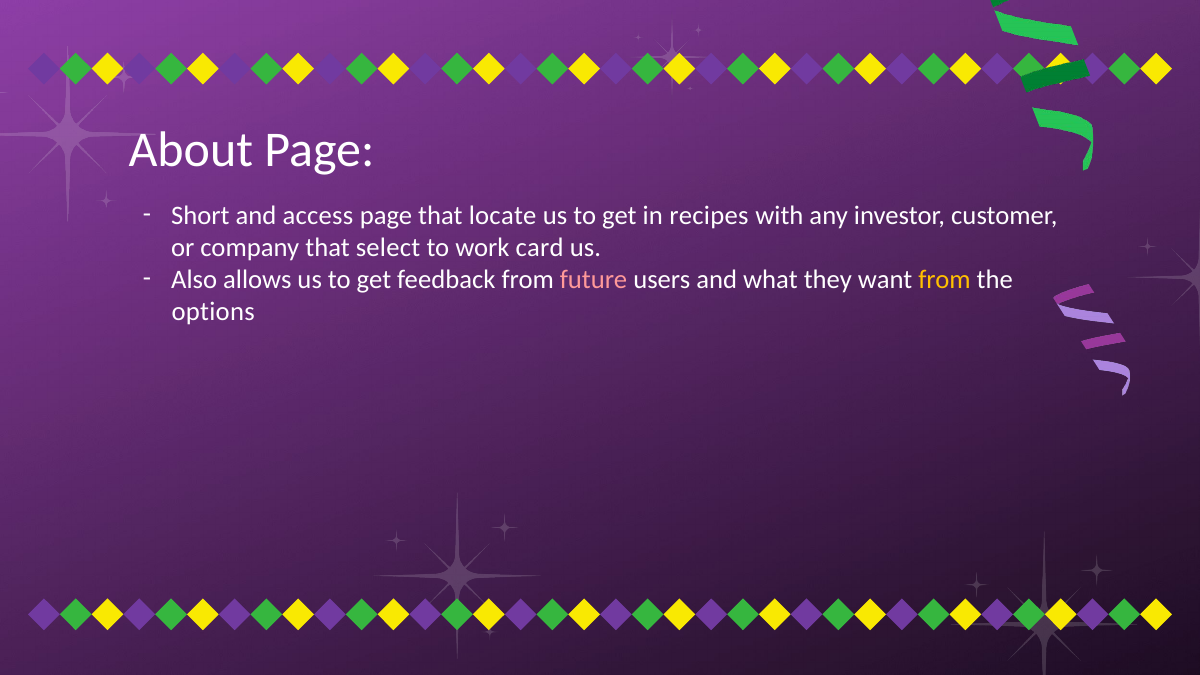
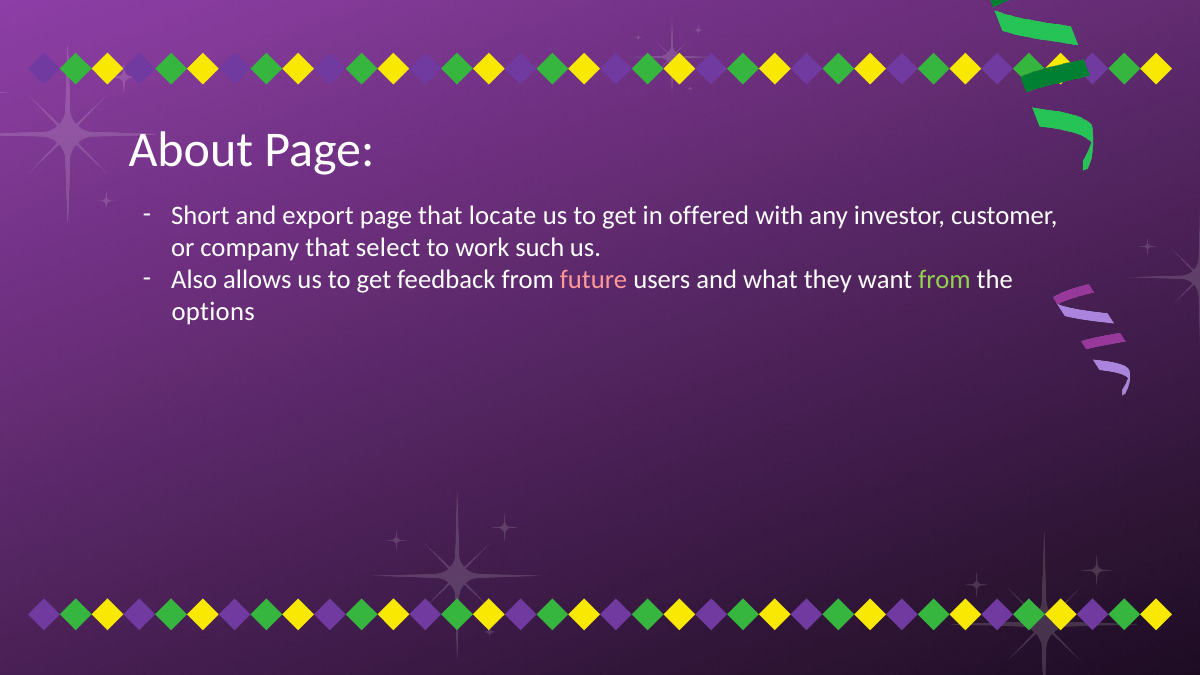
access: access -> export (318, 216)
recipes: recipes -> offered (709, 216)
card: card -> such (540, 248)
from colour: yellow -> light green (944, 280)
